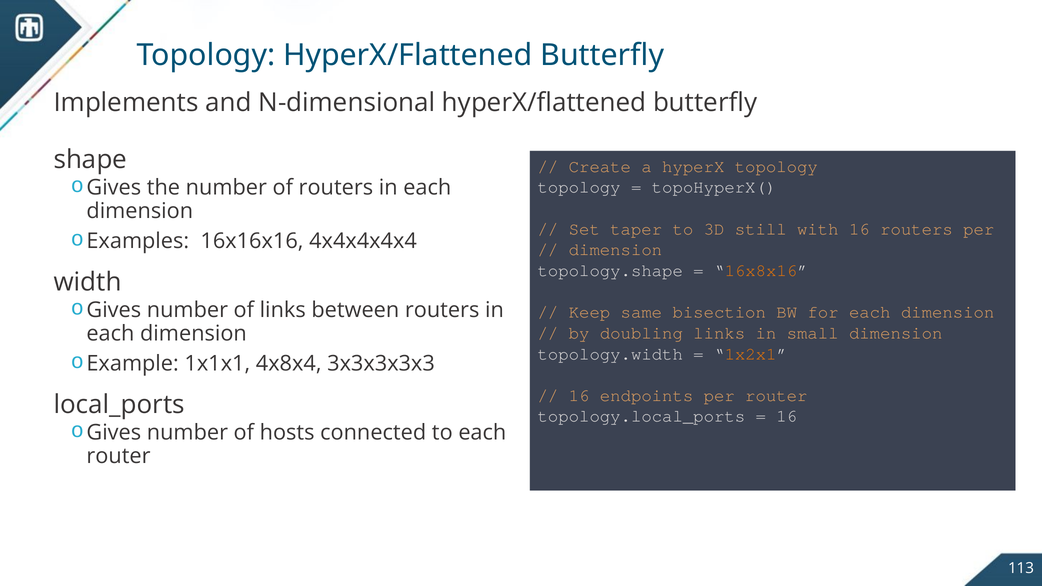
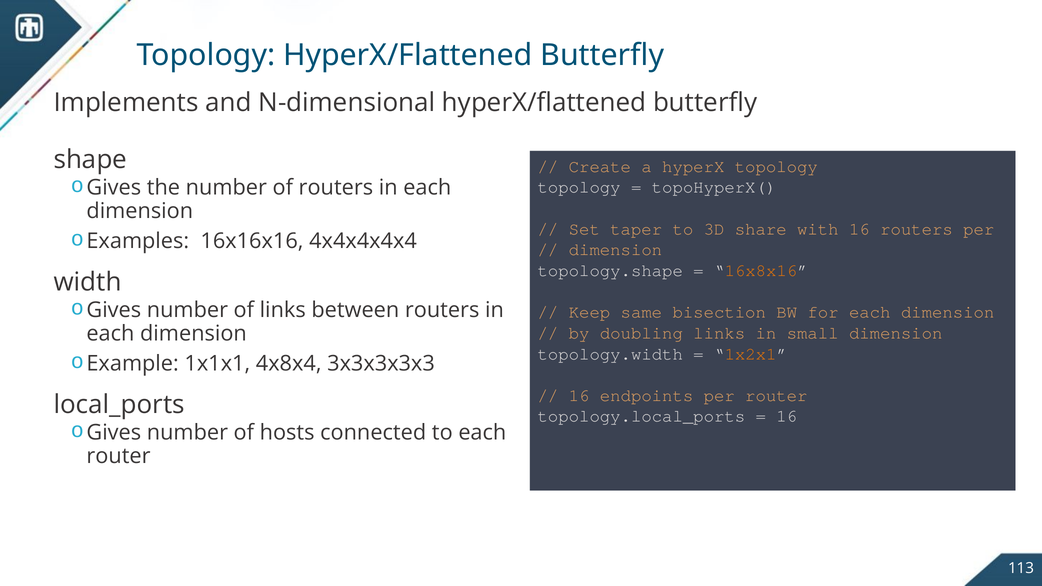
still: still -> share (761, 229)
